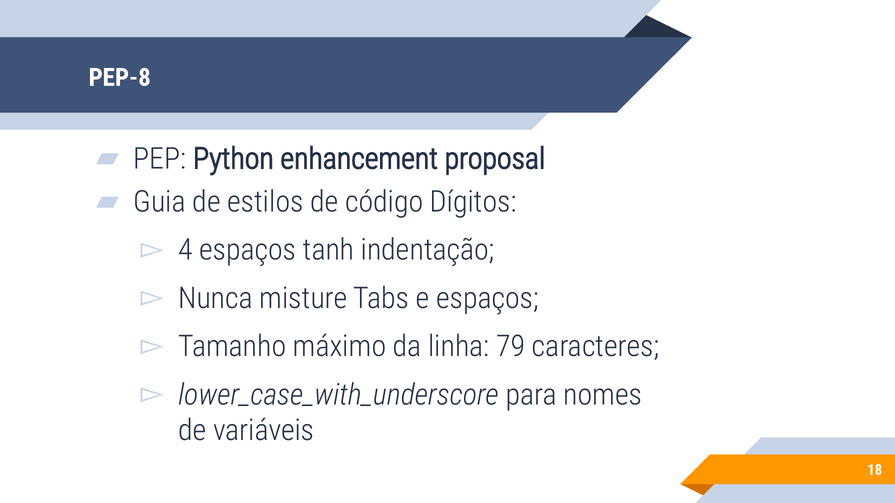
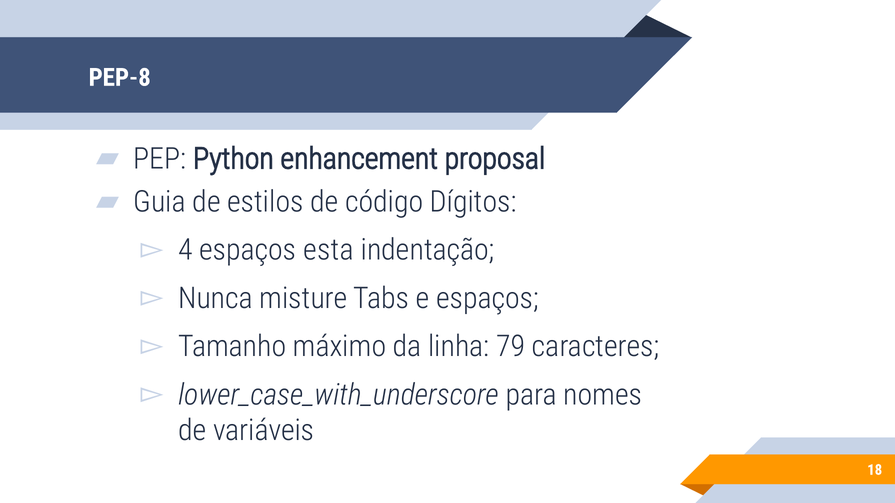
tanh: tanh -> esta (328, 250)
